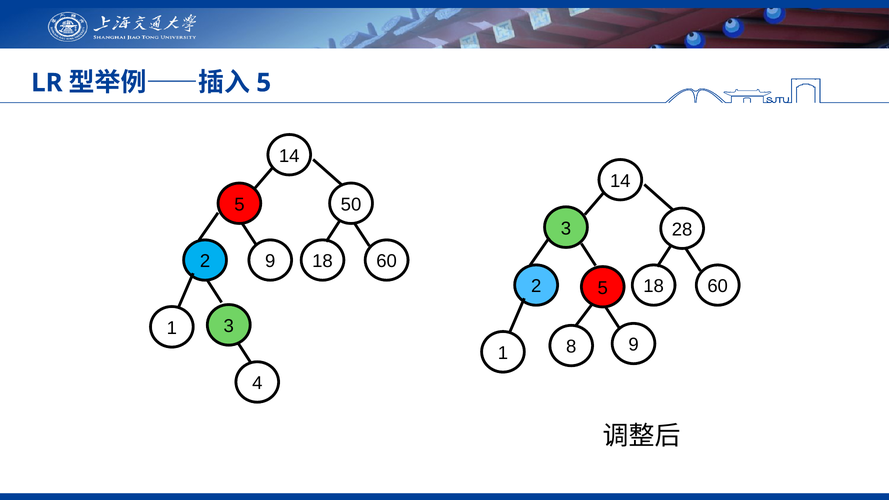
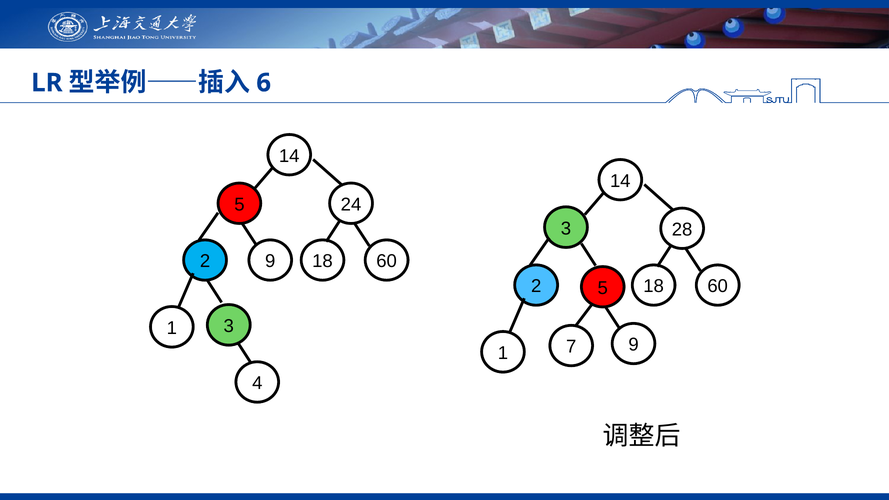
5: 5 -> 6 (264, 83)
50: 50 -> 24 (351, 205)
8: 8 -> 7 (571, 347)
